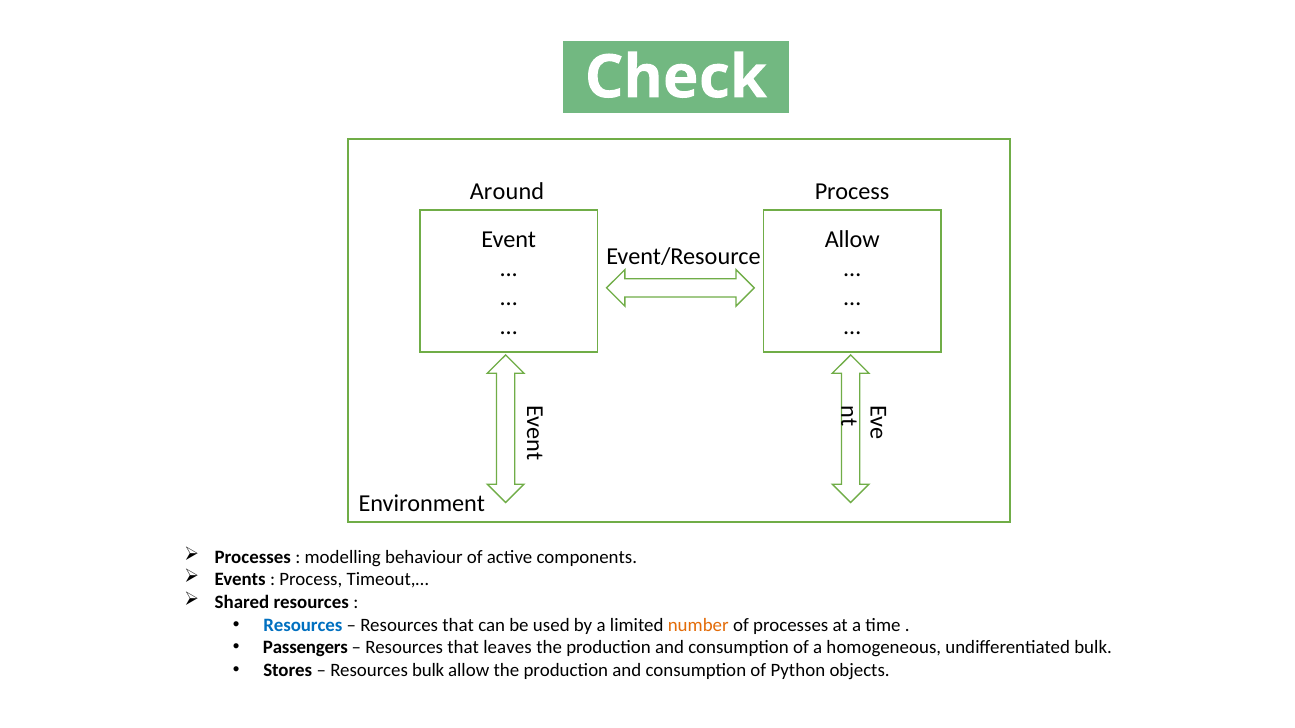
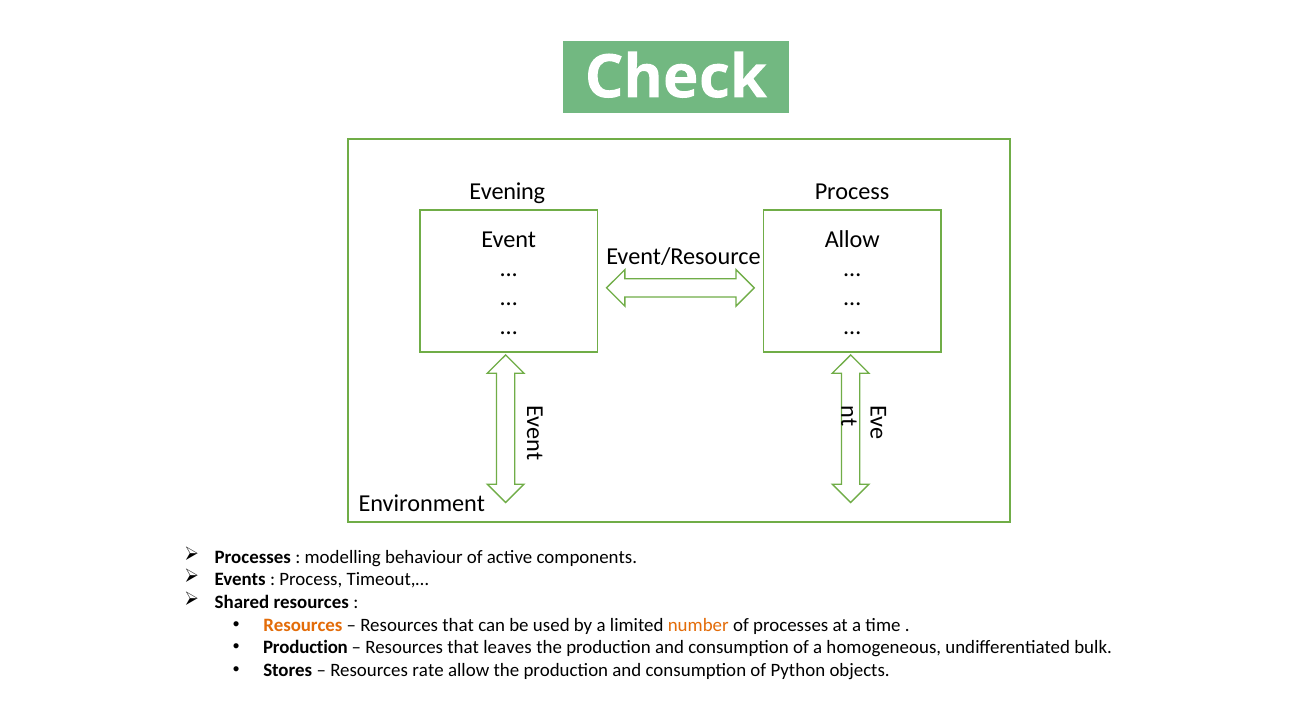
Around: Around -> Evening (507, 192)
Resources colour: blue -> orange (303, 625)
Passengers: Passengers -> Production (305, 648)
Resources bulk: bulk -> rate (428, 671)
